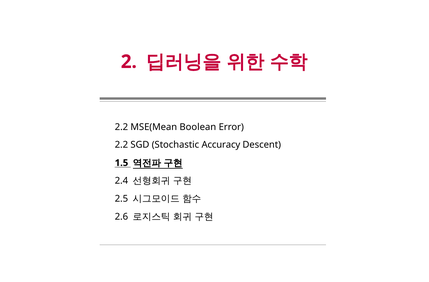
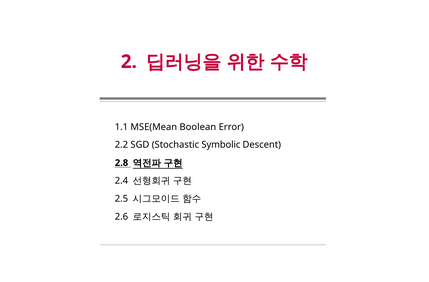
2.2: 2.2 -> 1.1 (121, 127)
Accuracy: Accuracy -> Symbolic (221, 145)
1.5: 1.5 -> 2.8 (122, 163)
